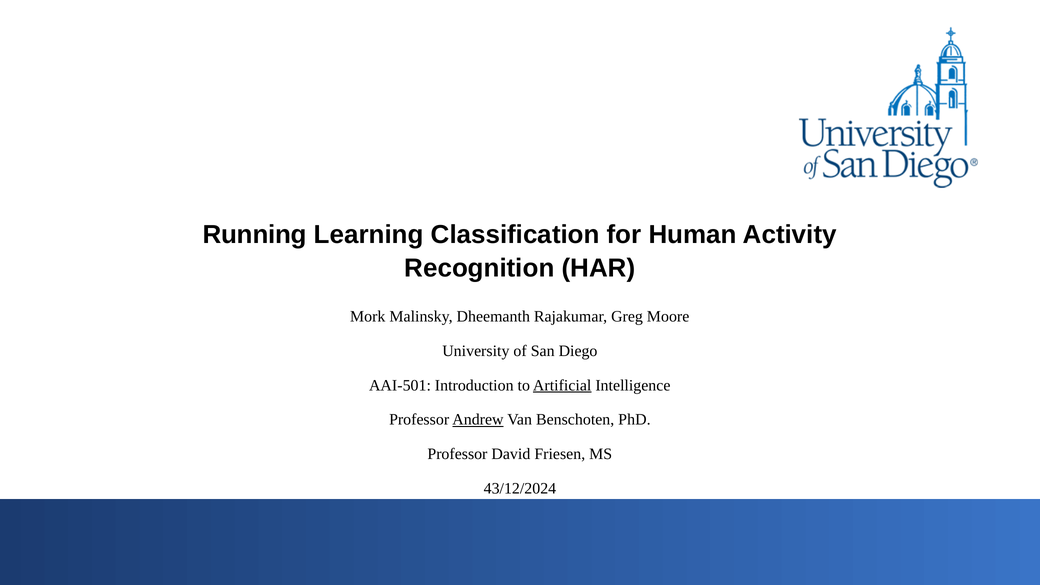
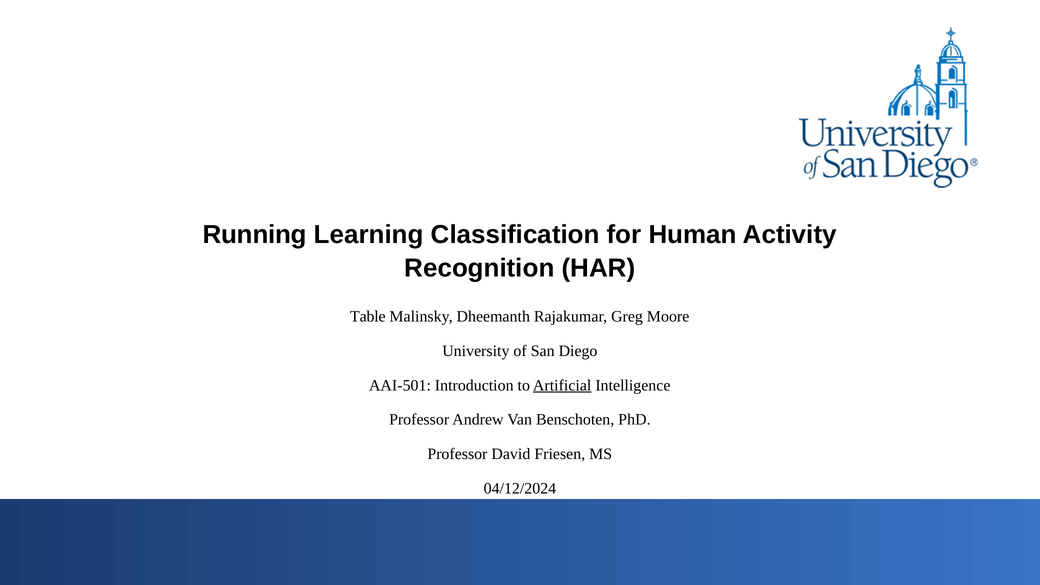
Mork: Mork -> Table (368, 317)
Andrew underline: present -> none (478, 420)
43/12/2024: 43/12/2024 -> 04/12/2024 (520, 488)
